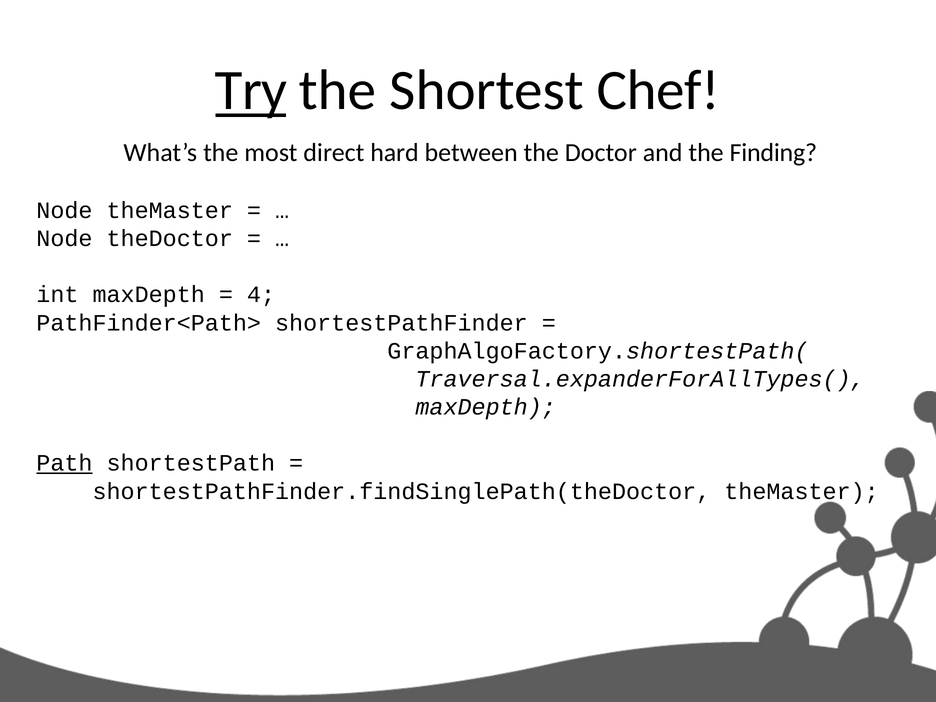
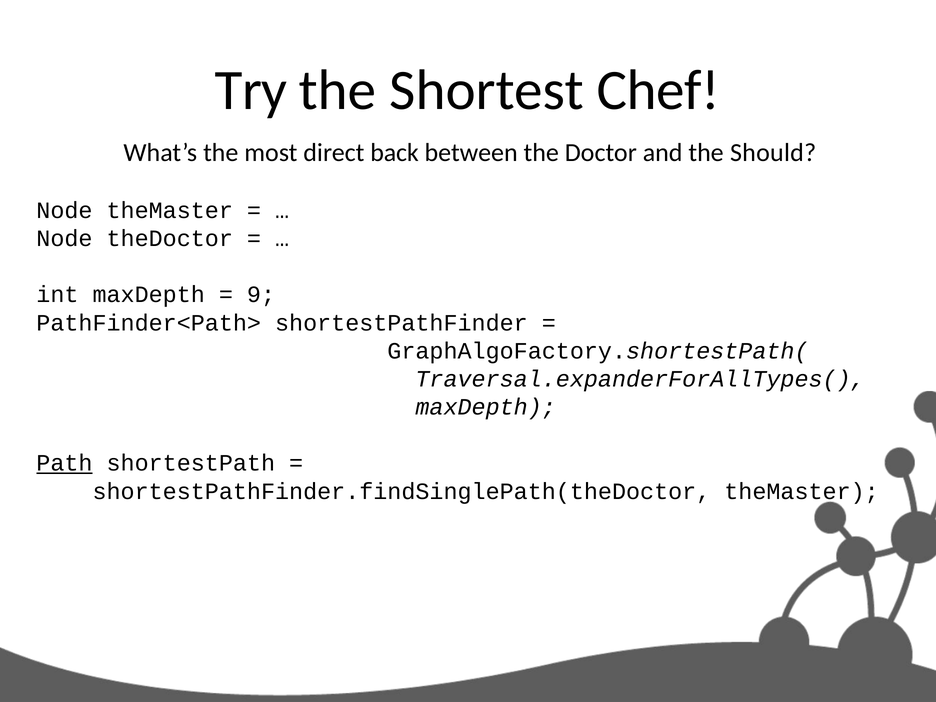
Try underline: present -> none (251, 91)
hard: hard -> back (394, 153)
Finding: Finding -> Should (773, 153)
4: 4 -> 9 (261, 295)
